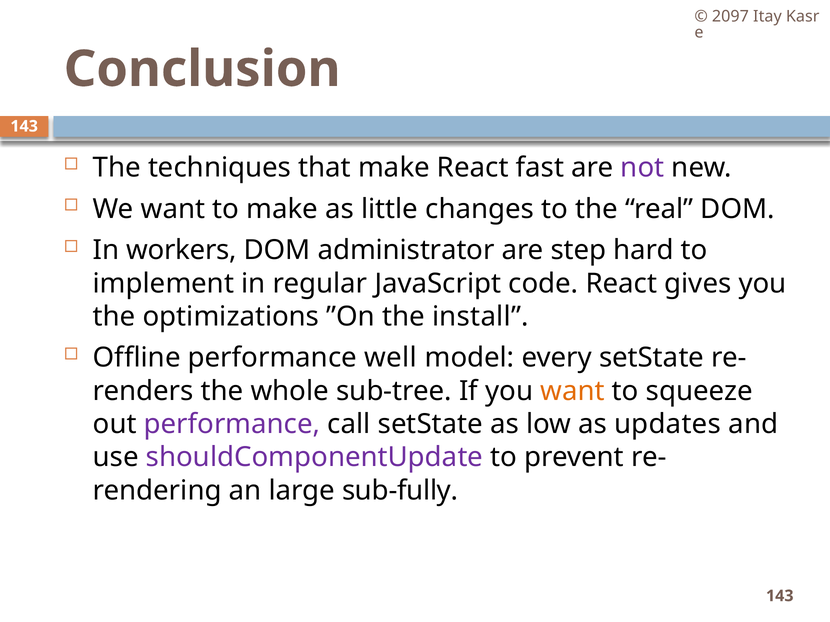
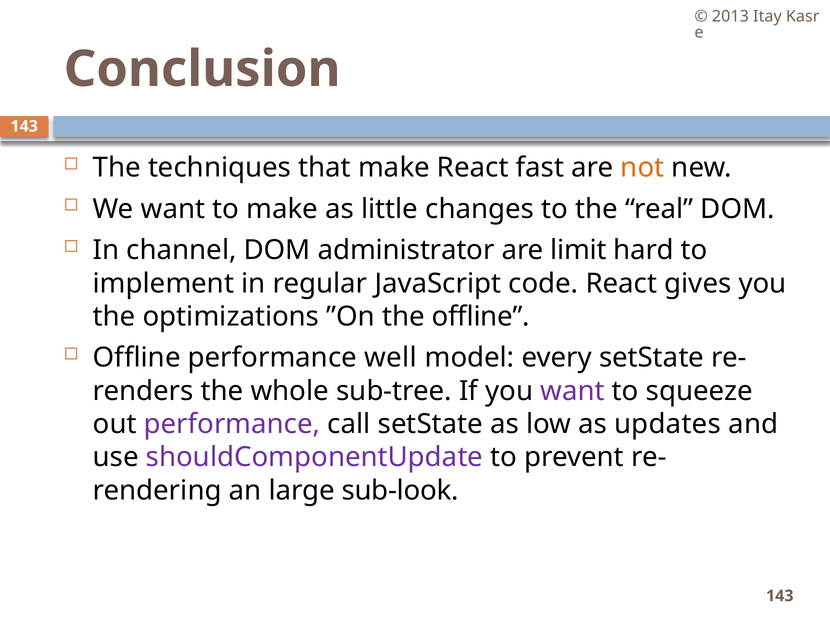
2097: 2097 -> 2013 (730, 16)
not colour: purple -> orange (642, 168)
workers: workers -> channel (181, 250)
step: step -> limit (578, 250)
the install: install -> offline (481, 317)
want colour: orange -> purple (572, 391)
sub-fully: sub-fully -> sub-look (400, 491)
